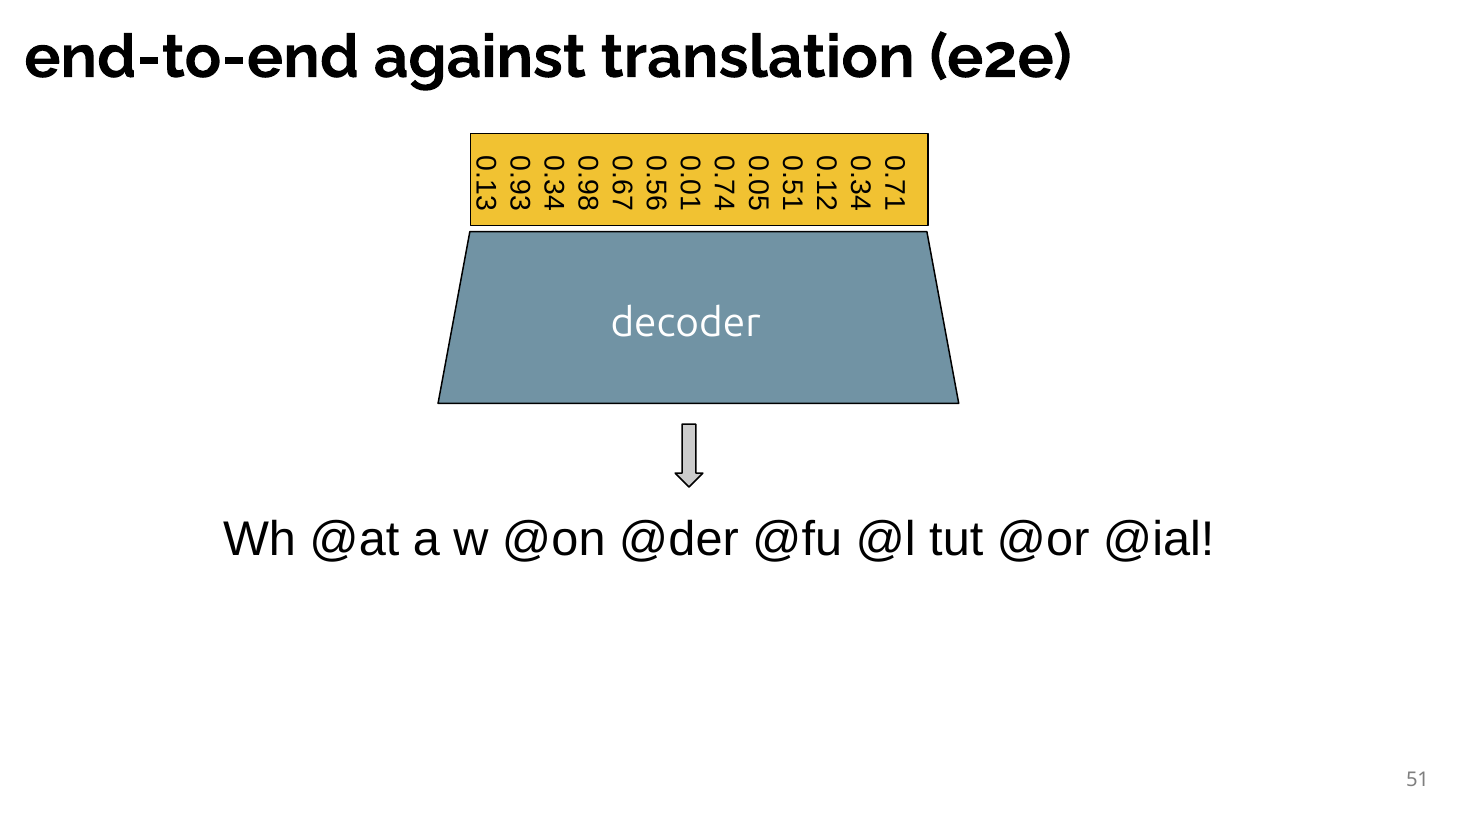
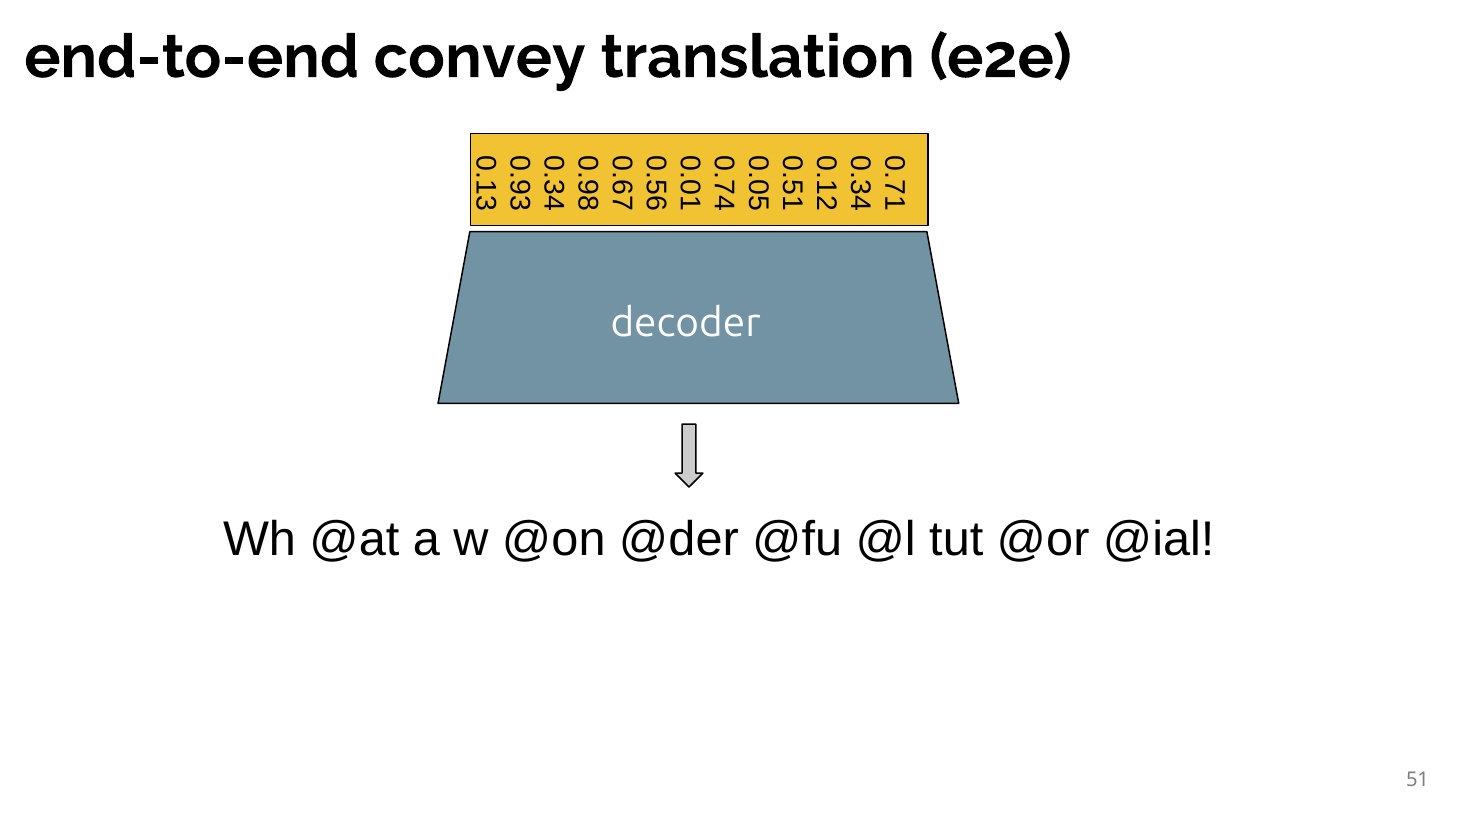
against: against -> convey (480, 57)
